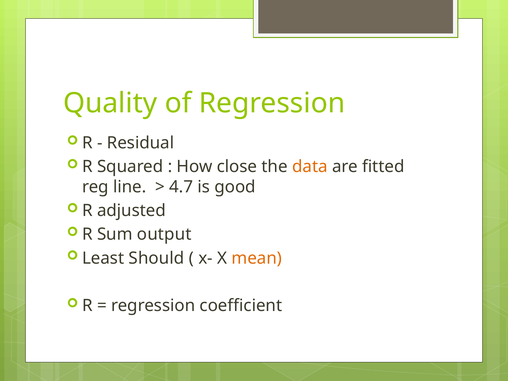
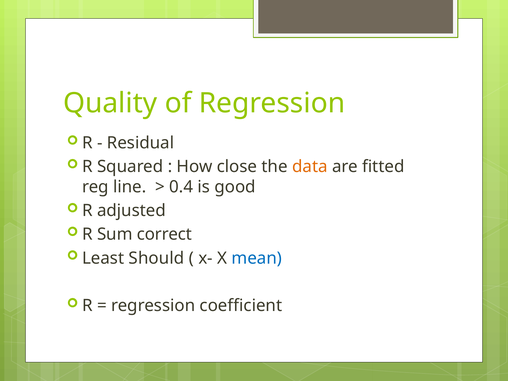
4.7: 4.7 -> 0.4 (181, 187)
output: output -> correct (164, 234)
mean colour: orange -> blue (257, 258)
